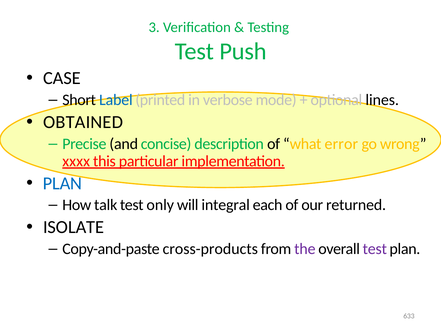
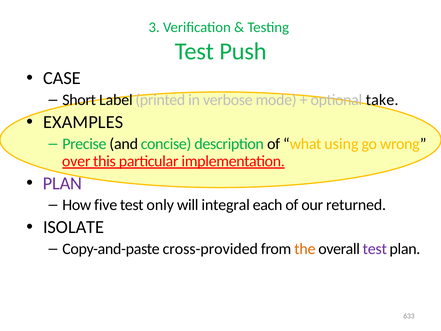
Label colour: blue -> black (116, 100)
lines: lines -> take (382, 100)
OBTAINED: OBTAINED -> EXAMPLES (83, 122)
error: error -> using (341, 144)
xxxx: xxxx -> over (76, 161)
PLAN colour: blue -> purple (62, 183)
talk: talk -> five (106, 205)
cross-products: cross-products -> cross-provided (210, 249)
the colour: purple -> orange (305, 249)
